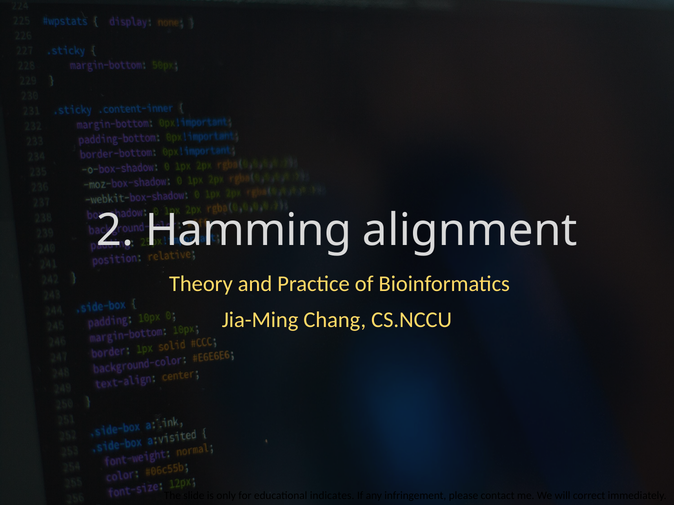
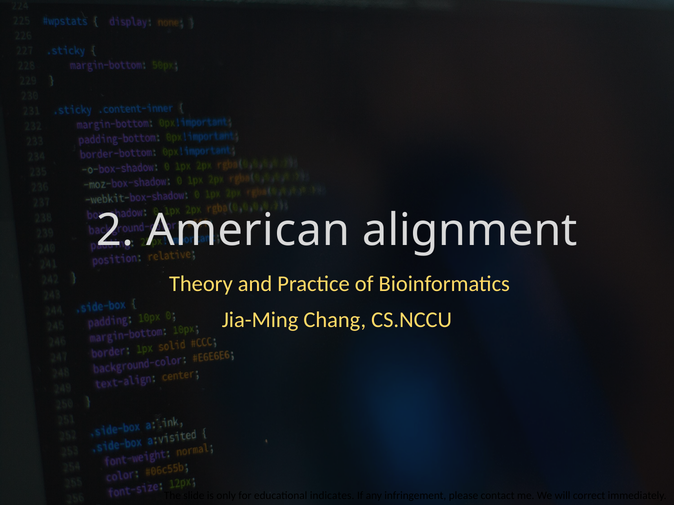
Hamming: Hamming -> American (248, 231)
